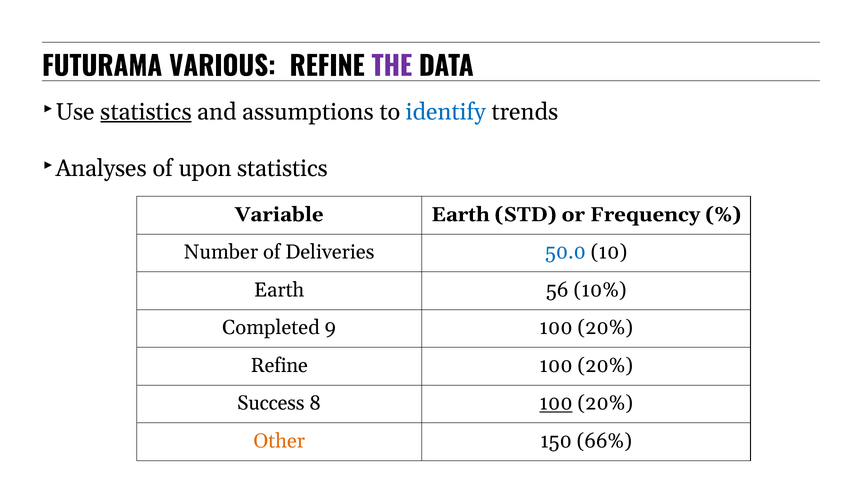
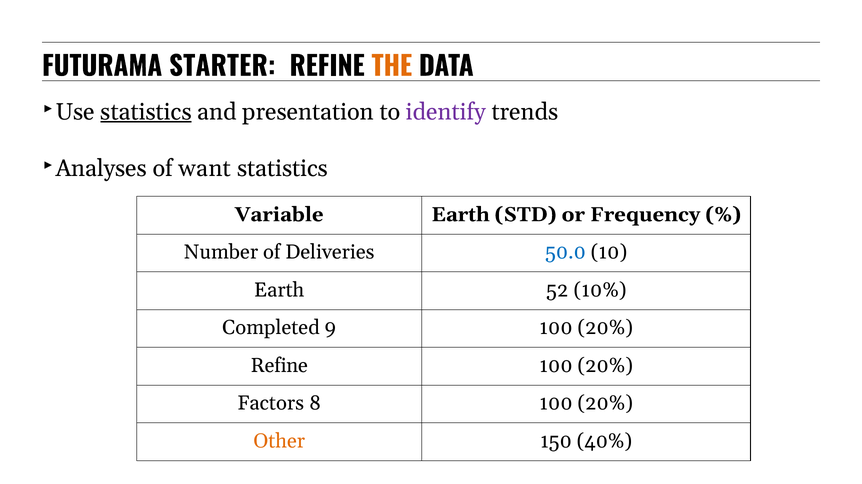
VARIOUS: VARIOUS -> STARTER (222, 67)
THE colour: purple -> orange (392, 67)
assumptions: assumptions -> presentation (308, 112)
identify colour: blue -> purple (446, 112)
upon: upon -> want (205, 168)
56: 56 -> 52 (557, 290)
Success: Success -> Factors (271, 403)
100 underline: present -> none (556, 403)
66%: 66% -> 40% (604, 441)
